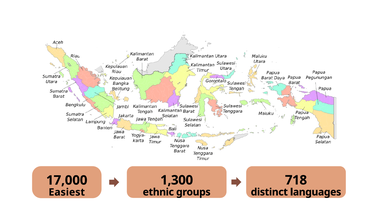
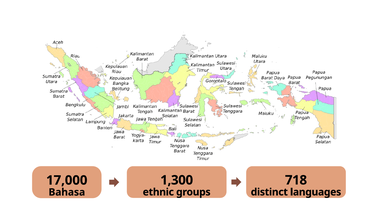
Easiest: Easiest -> Bahasa (67, 192)
